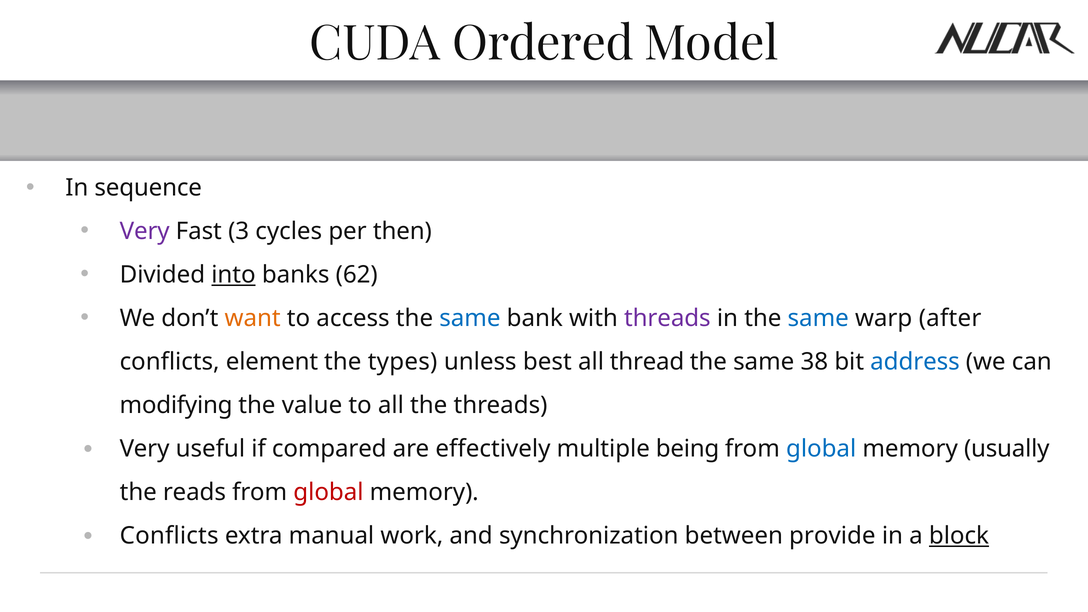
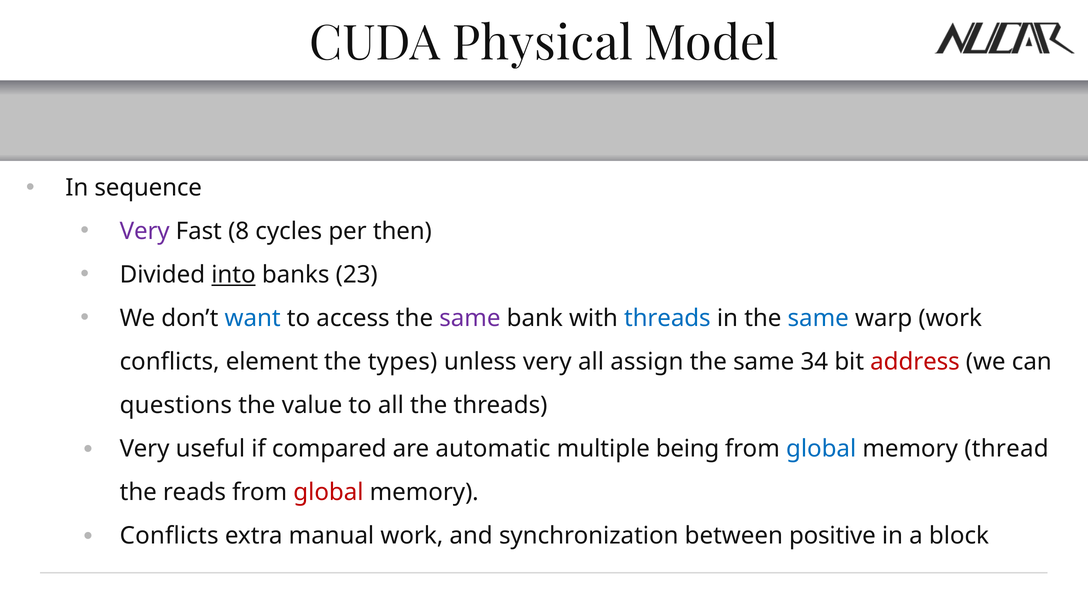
Ordered: Ordered -> Physical (543, 44)
3: 3 -> 8 (239, 231)
62: 62 -> 23 (357, 275)
want colour: orange -> blue (253, 318)
same colour: blue -> purple (470, 318)
threads colour: purple -> blue (667, 318)
warp after: after -> work (950, 318)
unless best: best -> very (547, 362)
thread: thread -> assign (647, 362)
38: 38 -> 34 (814, 362)
address colour: blue -> red (915, 362)
modifying: modifying -> questions (176, 405)
effectively: effectively -> automatic (493, 449)
usually: usually -> thread (1007, 449)
provide: provide -> positive (832, 536)
block underline: present -> none (959, 536)
